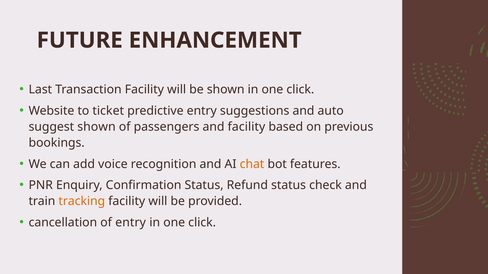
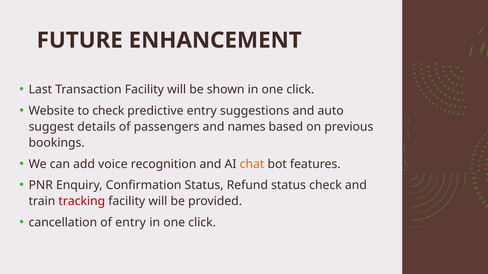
to ticket: ticket -> check (108, 111)
suggest shown: shown -> details (96, 127)
and facility: facility -> names (247, 127)
tracking colour: orange -> red (82, 202)
